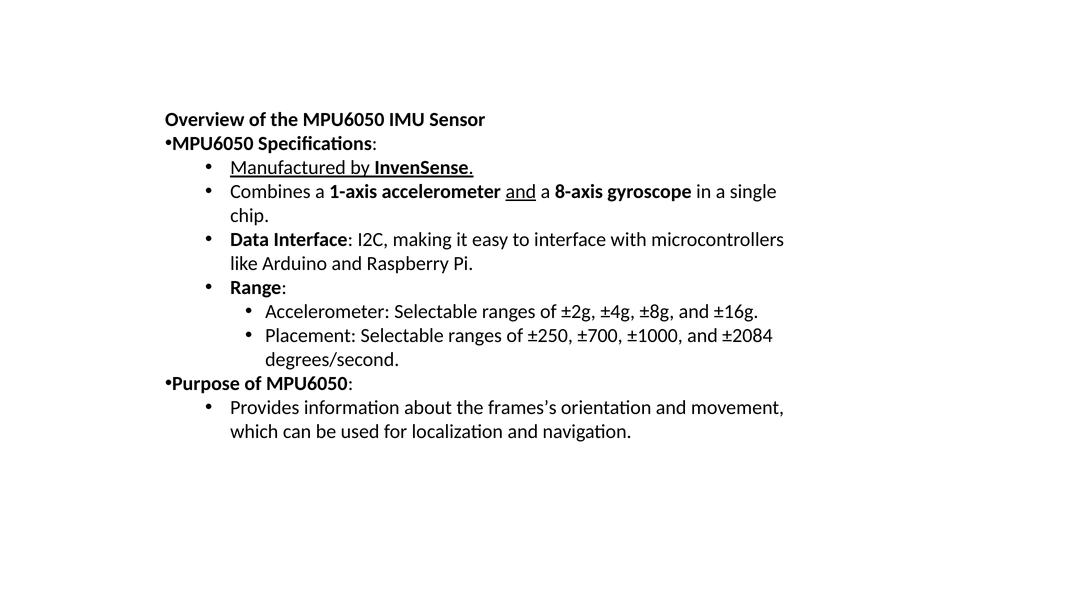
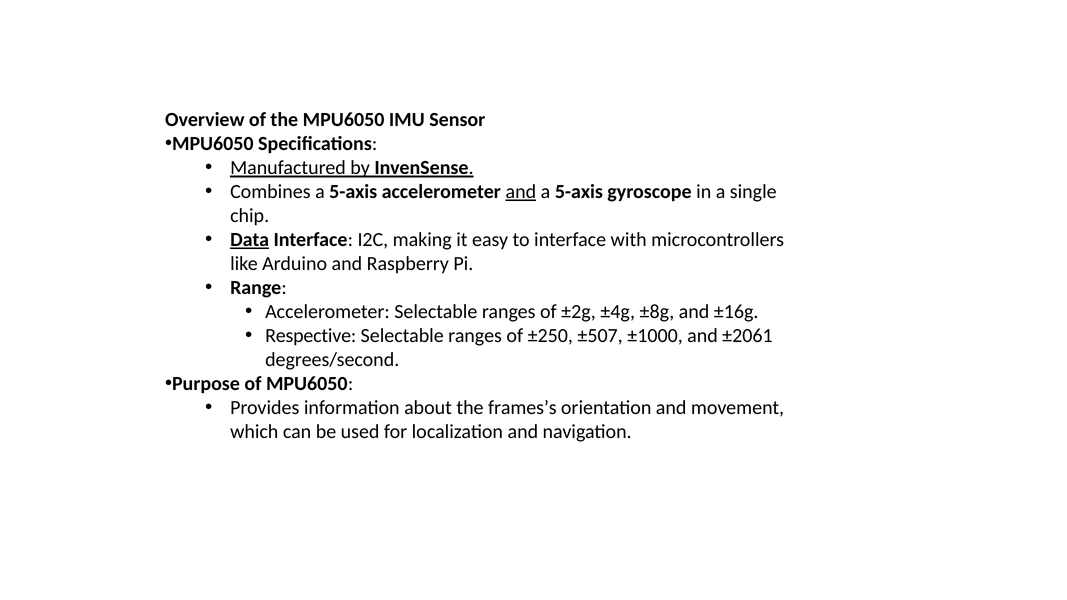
Combines a 1-axis: 1-axis -> 5-axis (353, 192)
8-axis: 8-axis -> 5-axis (579, 192)
Data underline: none -> present (250, 240)
Placement: Placement -> Respective (311, 336)
±700: ±700 -> ±507 (600, 336)
±2084: ±2084 -> ±2061 (747, 336)
